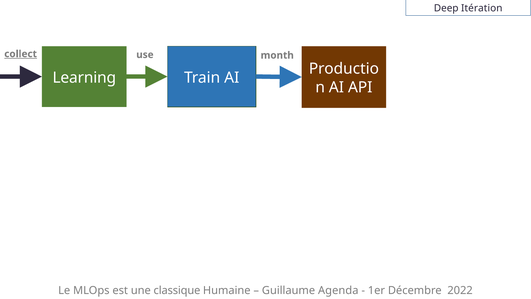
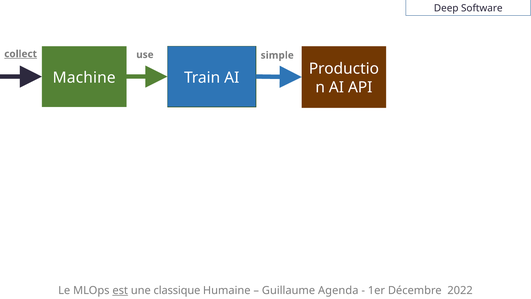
Itération: Itération -> Software (482, 8)
month: month -> simple (277, 55)
Learning: Learning -> Machine (84, 78)
est underline: none -> present (120, 290)
